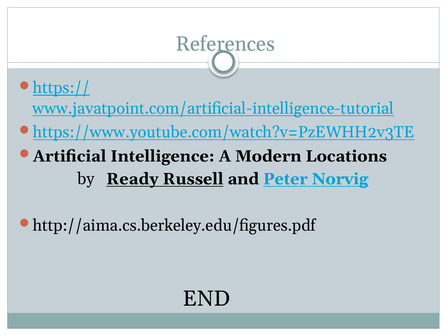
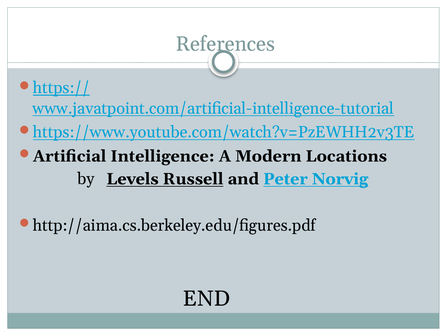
Ready: Ready -> Levels (132, 179)
